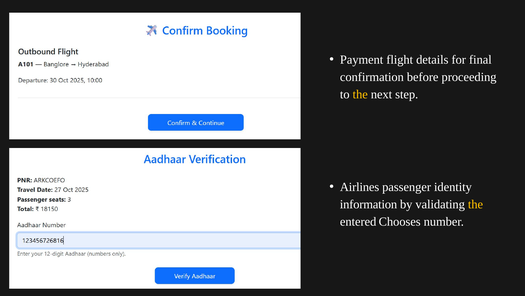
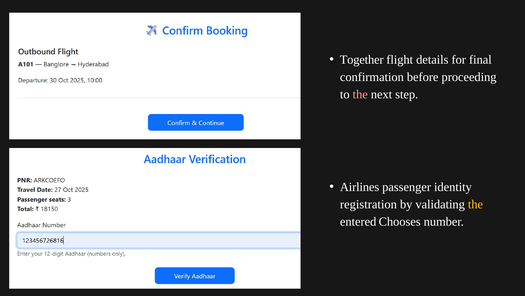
Payment: Payment -> Together (362, 60)
the colour: yellow -> pink (360, 94)
information: information -> registration (368, 204)
